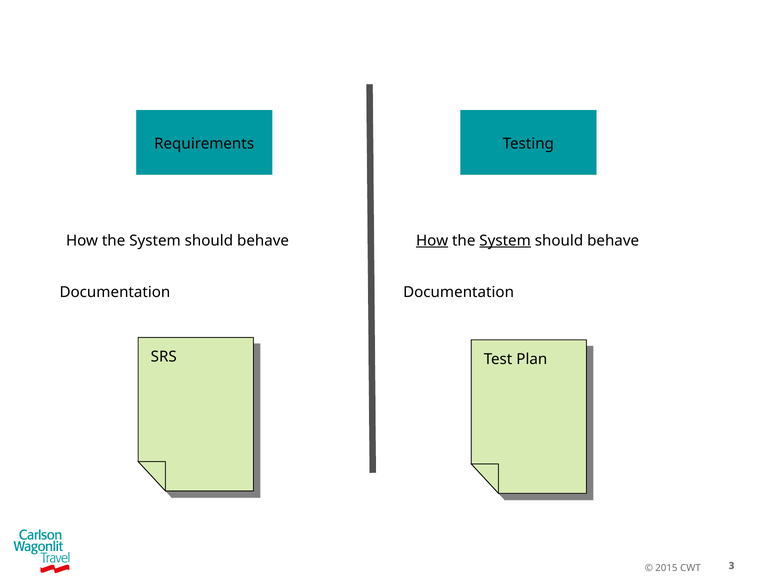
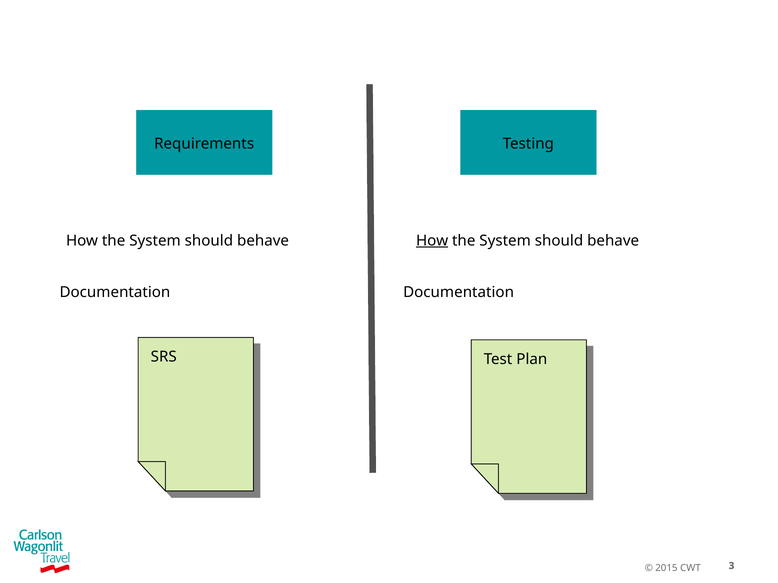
System underline: present -> none (505, 241)
